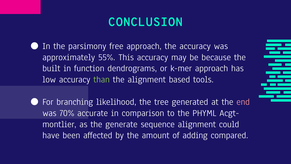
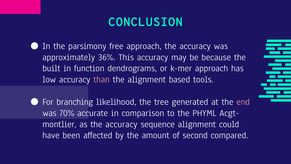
55%: 55% -> 36% (107, 57)
than colour: light green -> pink (102, 79)
as the generate: generate -> accuracy (121, 124)
adding: adding -> second (195, 135)
